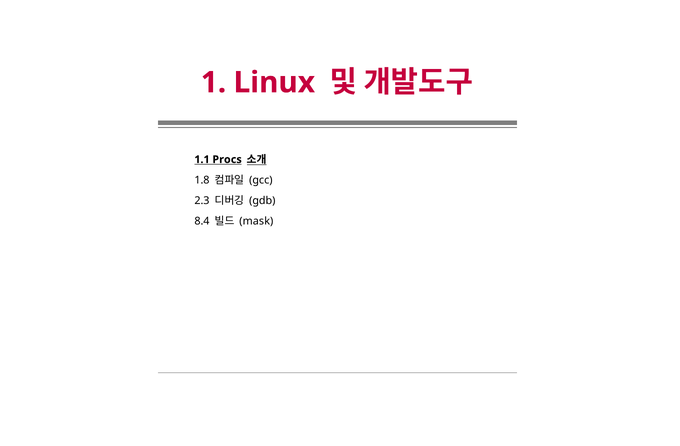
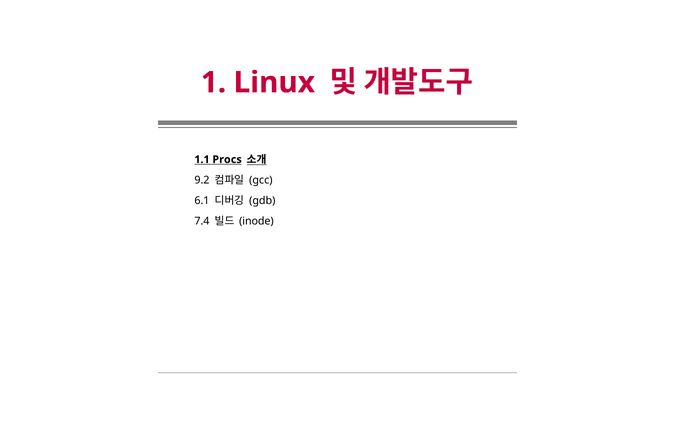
1.8: 1.8 -> 9.2 (202, 180)
2.3: 2.3 -> 6.1 (202, 201)
8.4: 8.4 -> 7.4 (202, 222)
mask: mask -> inode (256, 222)
